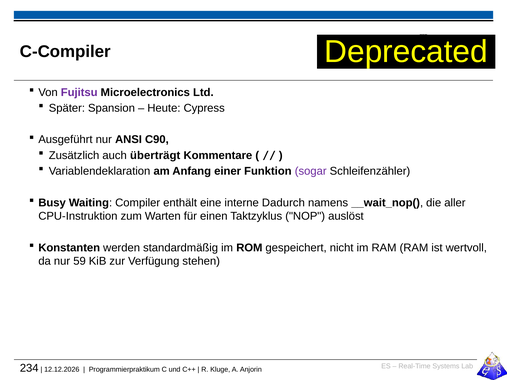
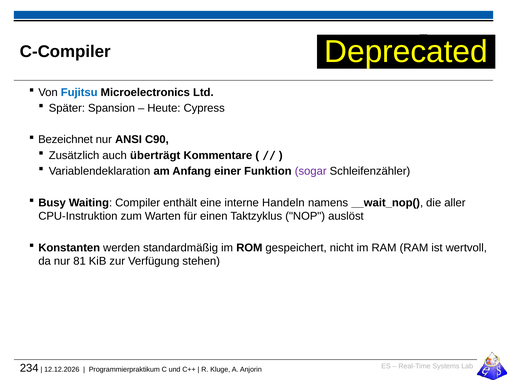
Fujitsu colour: purple -> blue (79, 92)
Ausgeführt: Ausgeführt -> Bezeichnet (66, 140)
Dadurch: Dadurch -> Handeln (283, 203)
59: 59 -> 81 (80, 261)
